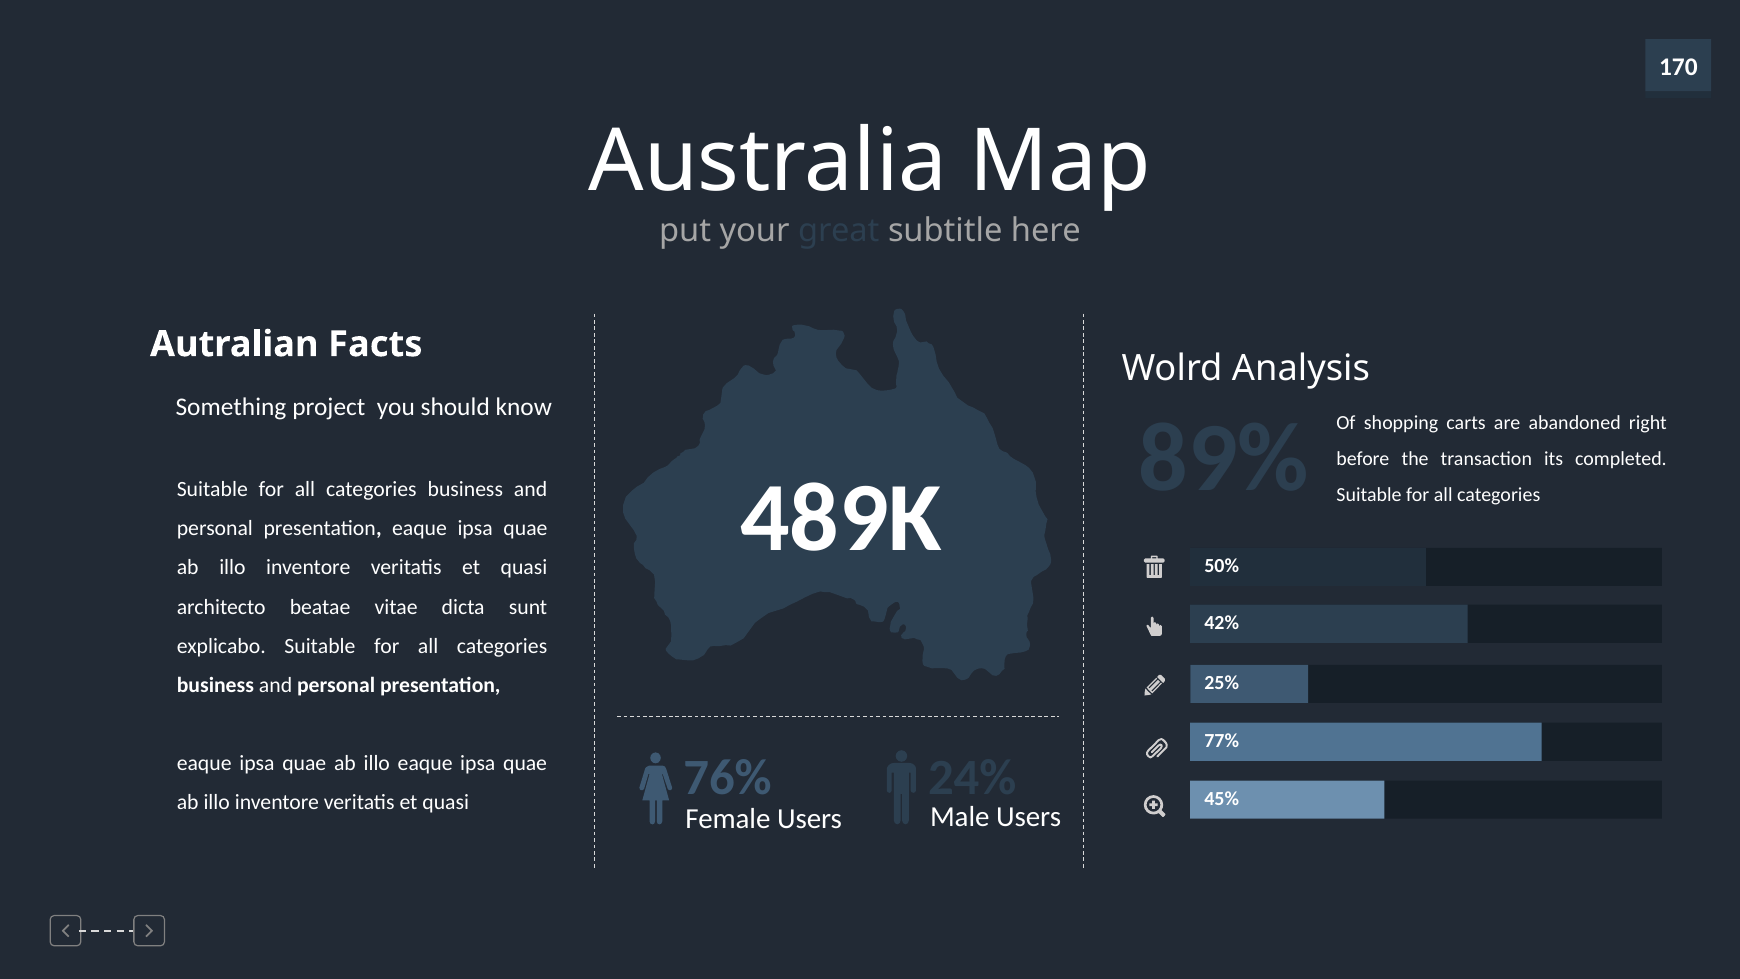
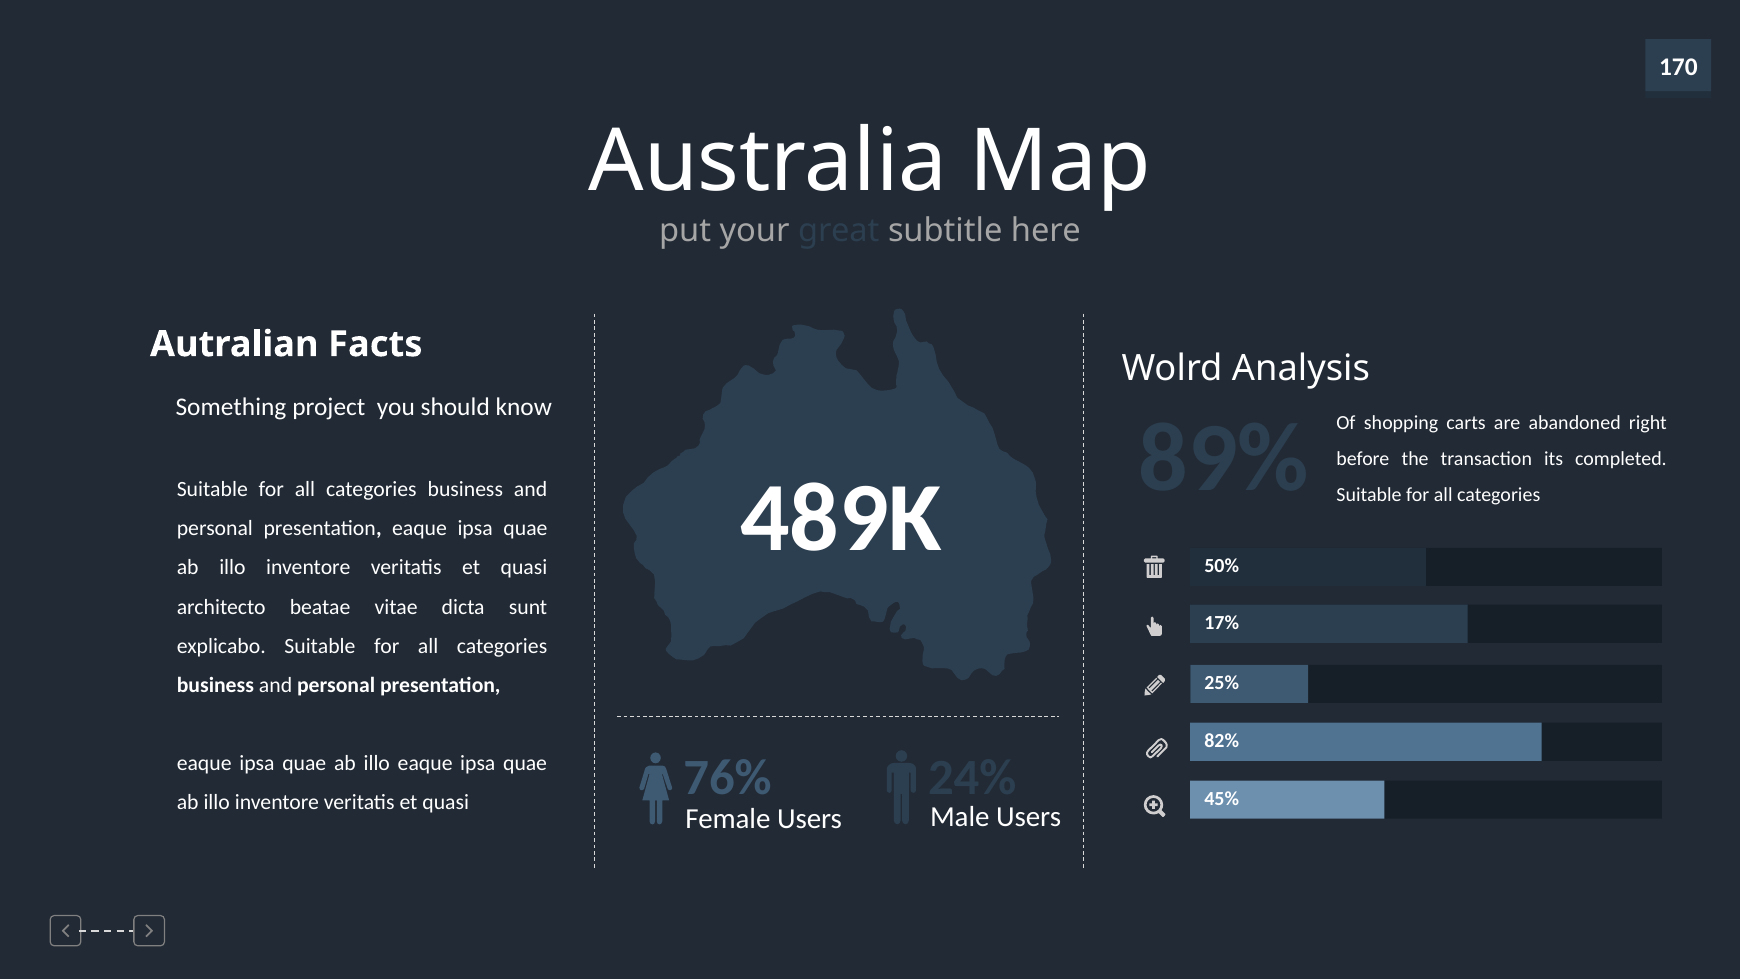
42%: 42% -> 17% (1222, 623)
77%: 77% -> 82% (1222, 741)
